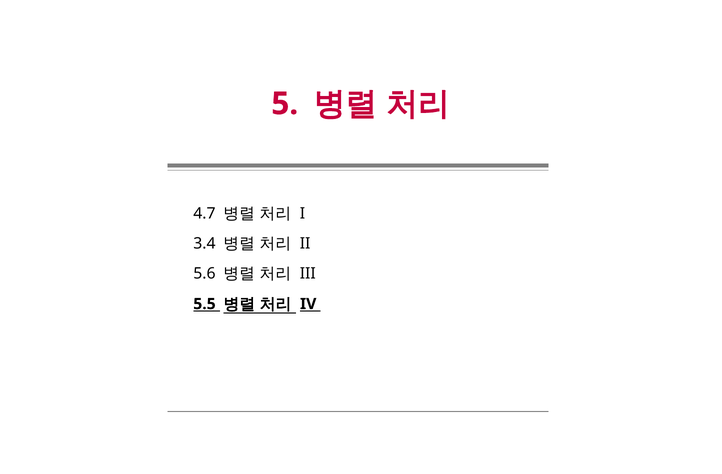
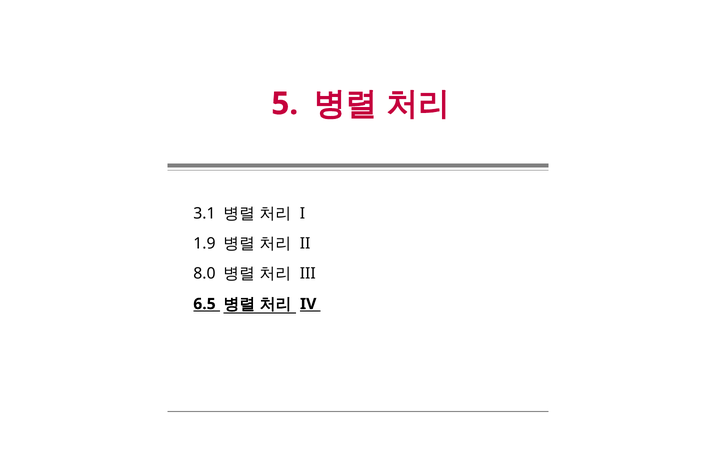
4.7: 4.7 -> 3.1 (204, 213)
3.4: 3.4 -> 1.9 (204, 244)
5.6: 5.6 -> 8.0 (204, 274)
5.5: 5.5 -> 6.5 (204, 304)
